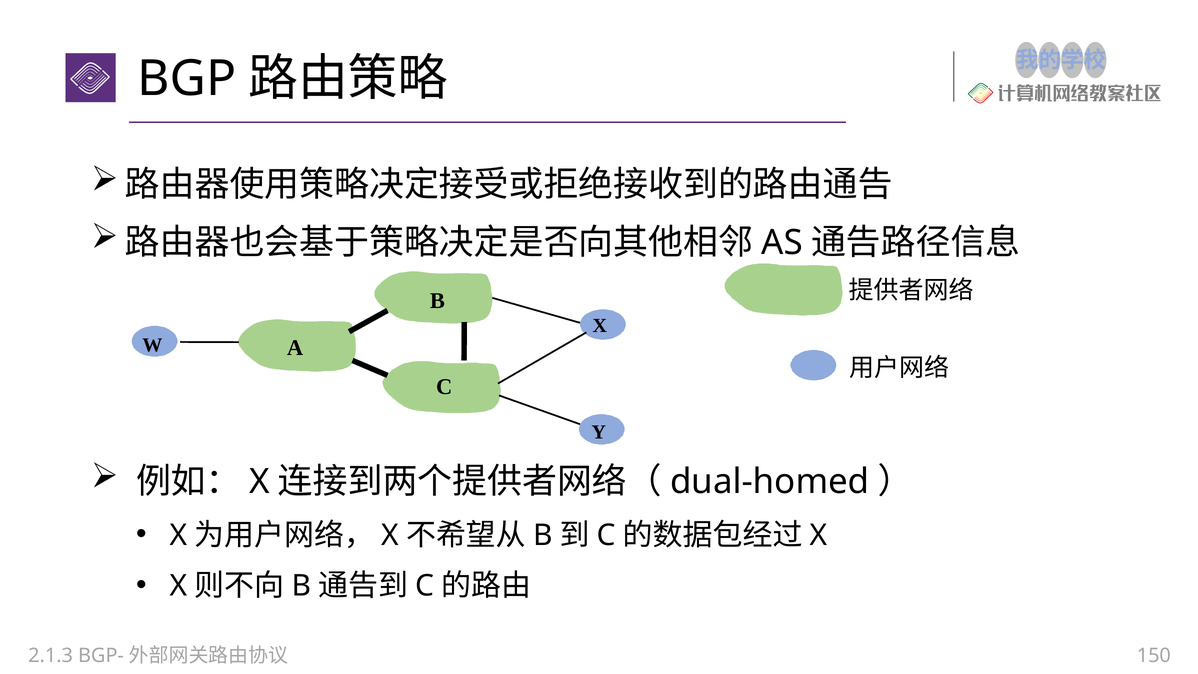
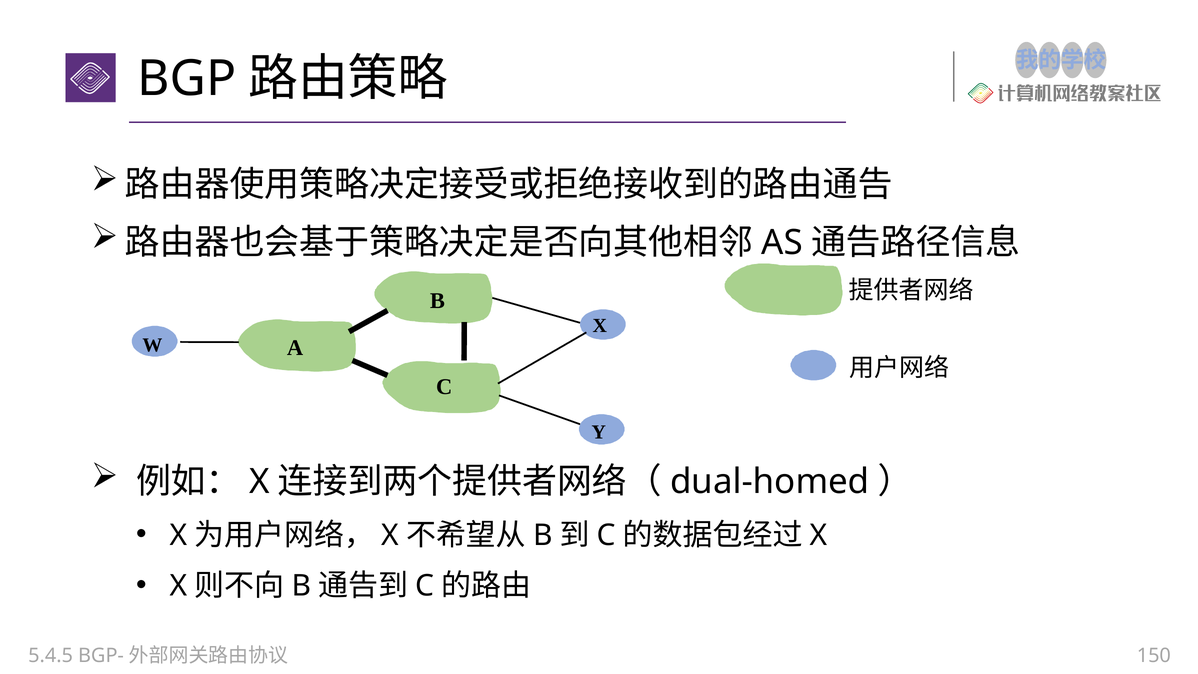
2.1.3: 2.1.3 -> 5.4.5 (51, 655)
